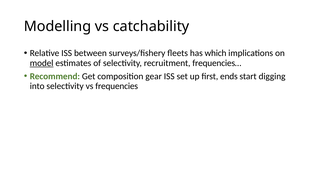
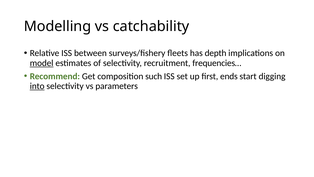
which: which -> depth (216, 53)
gear: gear -> such (154, 76)
into underline: none -> present (37, 86)
frequencies: frequencies -> parameters (117, 86)
